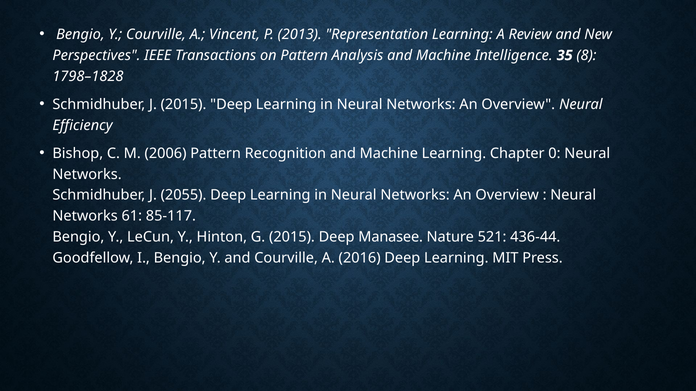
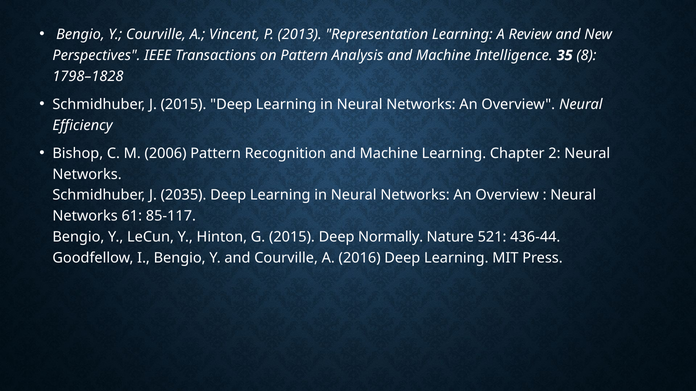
0: 0 -> 2 (554, 154)
2055: 2055 -> 2035 (184, 195)
Manasee: Manasee -> Normally (391, 237)
